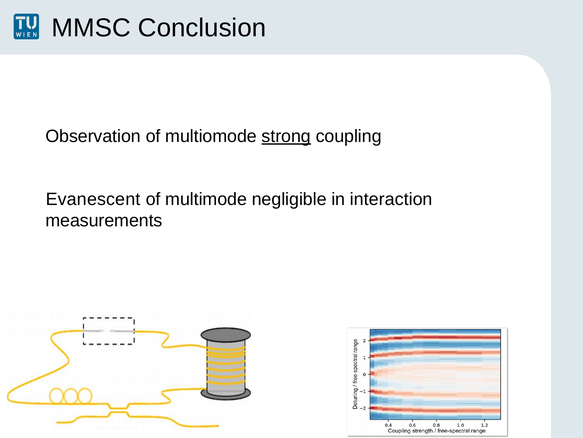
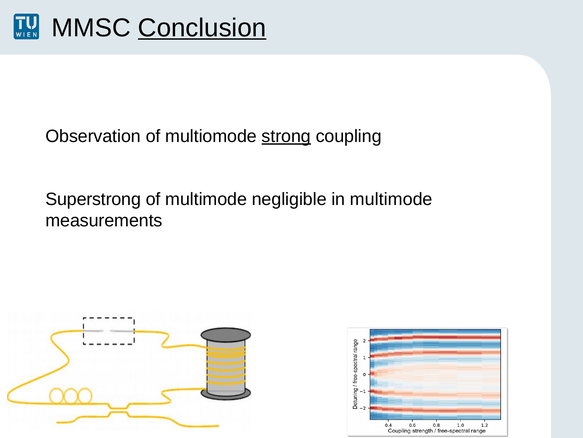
Conclusion underline: none -> present (202, 28)
Evanescent: Evanescent -> Superstrong (93, 199)
in interaction: interaction -> multimode (391, 199)
